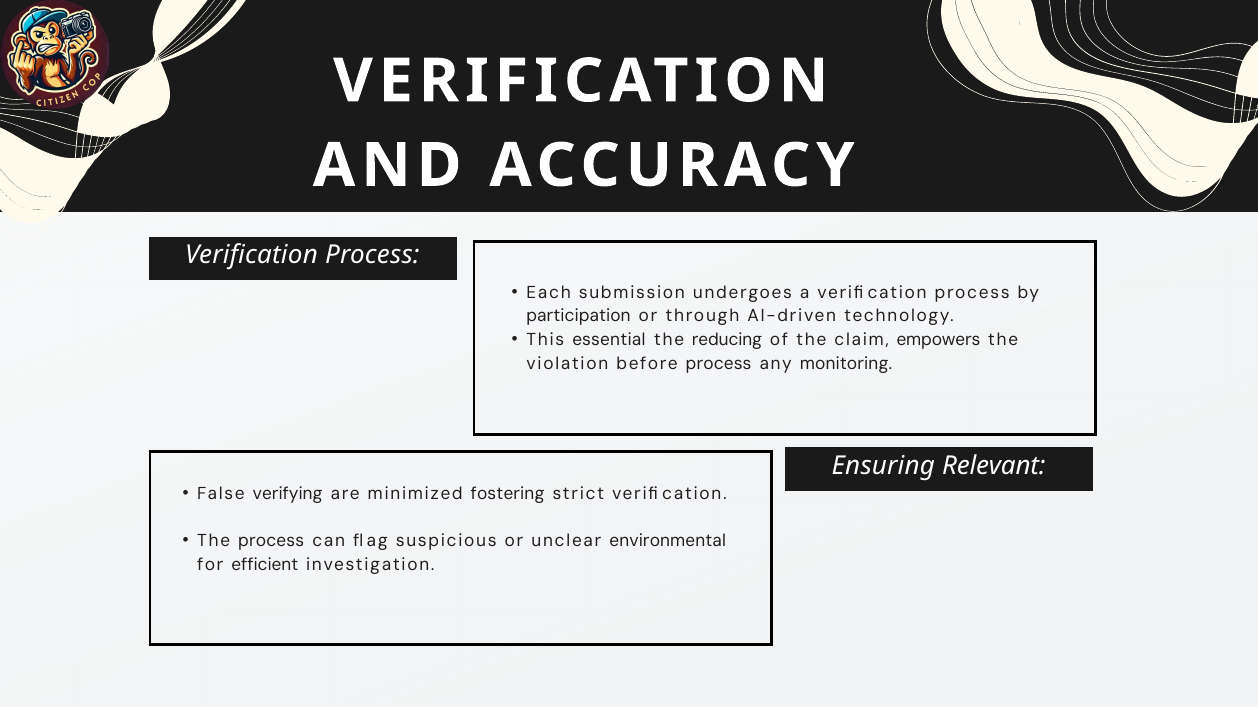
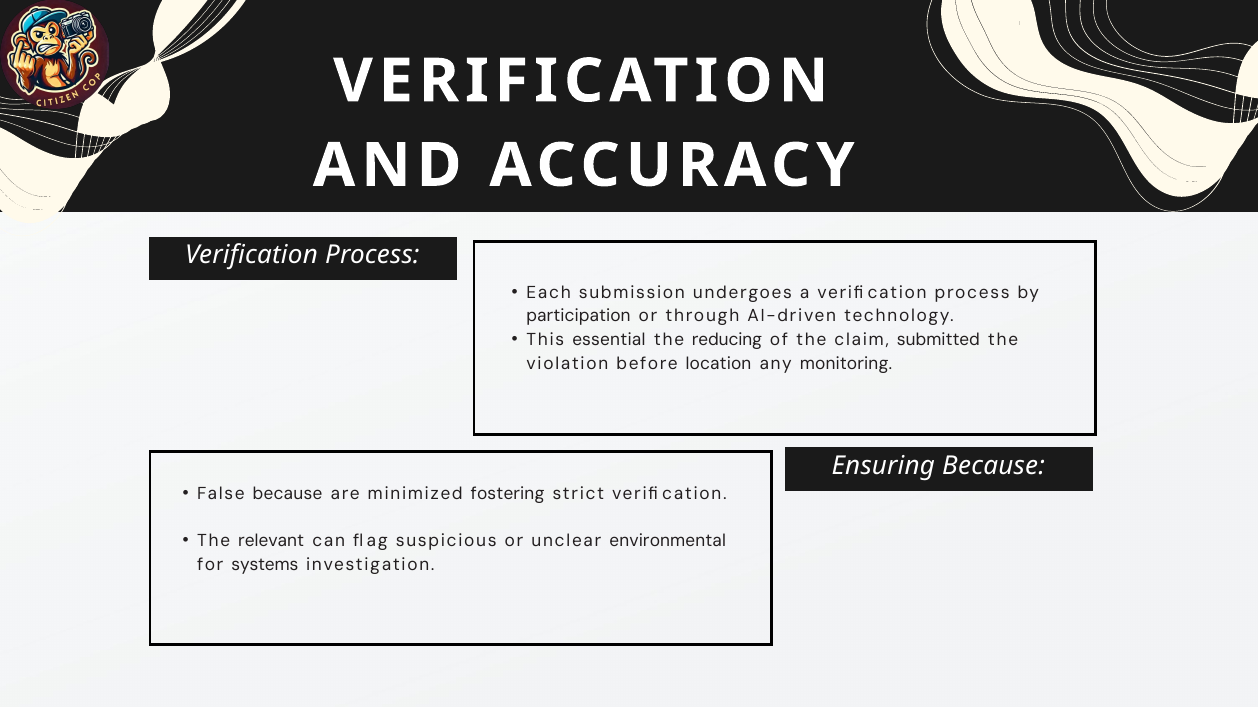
empowers: empowers -> submitted (938, 340)
before process: process -> location (719, 364)
Ensuring Relevant: Relevant -> Because (994, 466)
False verifying: verifying -> because (288, 494)
The process: process -> relevant (271, 542)
efficient: efficient -> systems (265, 565)
